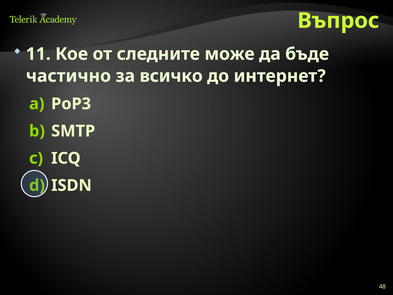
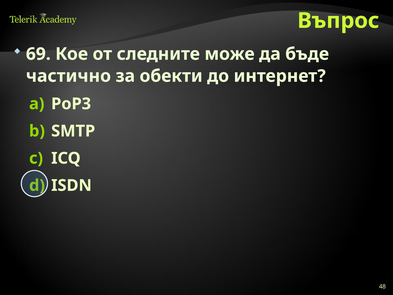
11: 11 -> 69 (38, 54)
всичко: всичко -> обекти (171, 76)
